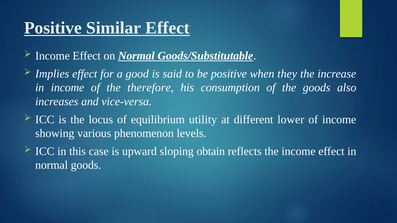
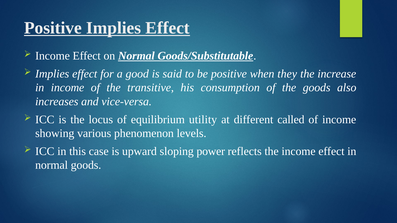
Positive Similar: Similar -> Implies (114, 28)
therefore: therefore -> transitive (151, 88)
lower: lower -> called (291, 120)
obtain: obtain -> power (211, 151)
